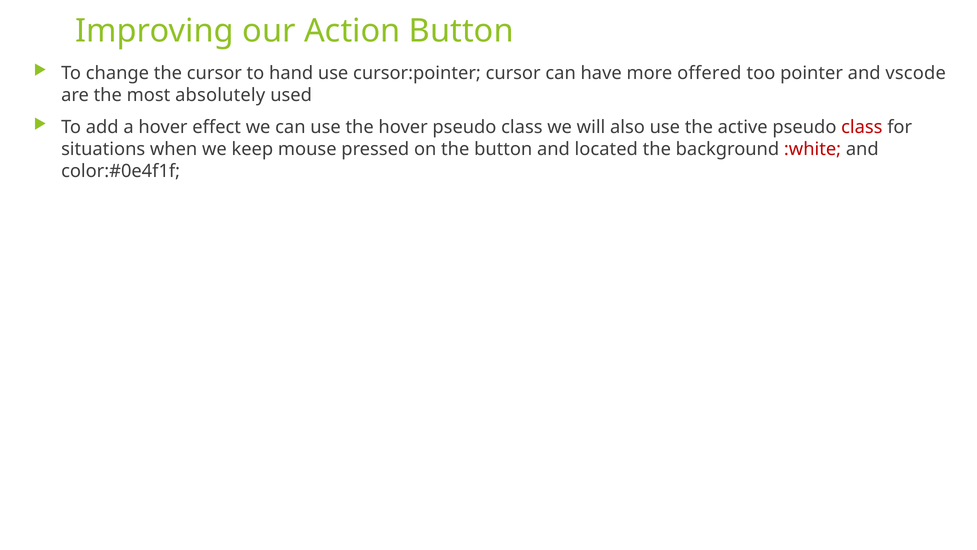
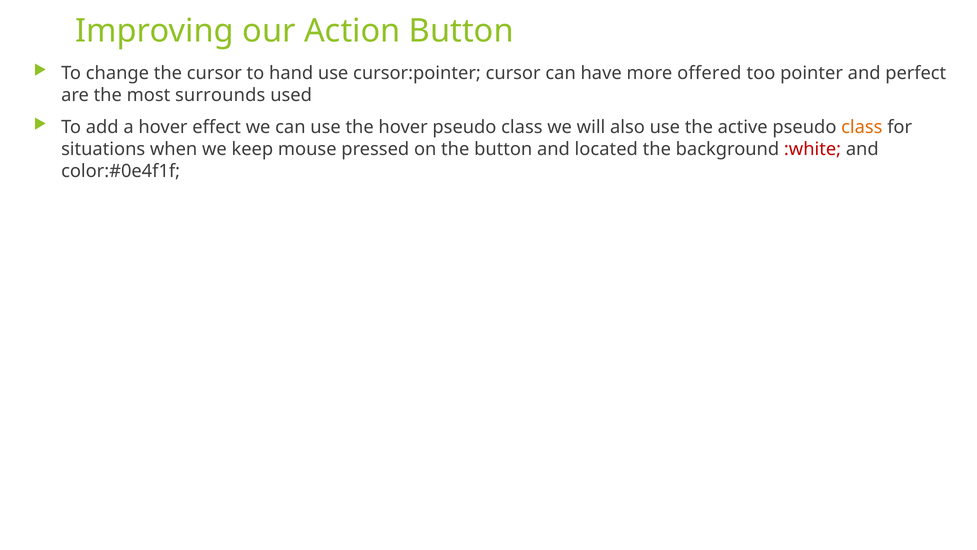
vscode: vscode -> perfect (916, 73)
absolutely: absolutely -> surrounds (220, 95)
class colour: red -> orange (862, 127)
